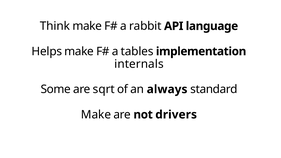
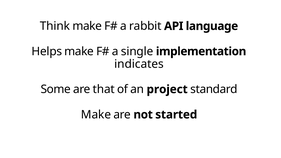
tables: tables -> single (137, 51)
internals: internals -> indicates (139, 64)
sqrt: sqrt -> that (104, 89)
always: always -> project (167, 89)
drivers: drivers -> started (176, 115)
